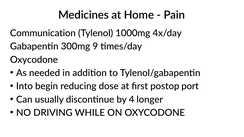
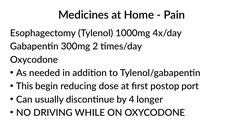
Communication: Communication -> Esophagectomy (43, 33)
9: 9 -> 2 (95, 47)
Into: Into -> This (24, 86)
